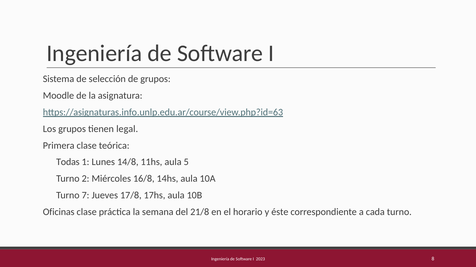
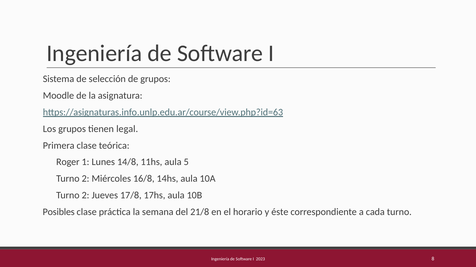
Todas: Todas -> Roger (68, 162)
7: 7 -> 2 (86, 195)
Oficinas: Oficinas -> Posibles (59, 212)
